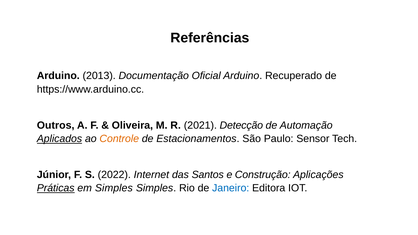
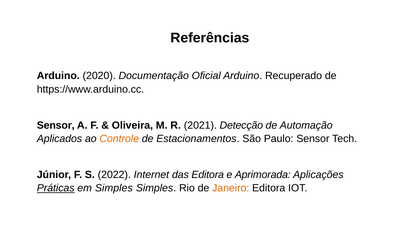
2013: 2013 -> 2020 (99, 76)
Outros: Outros -> Sensor (56, 125)
Aplicados underline: present -> none (59, 139)
das Santos: Santos -> Editora (208, 175)
Construção: Construção -> Aprimorada (263, 175)
Janeiro colour: blue -> orange (231, 188)
